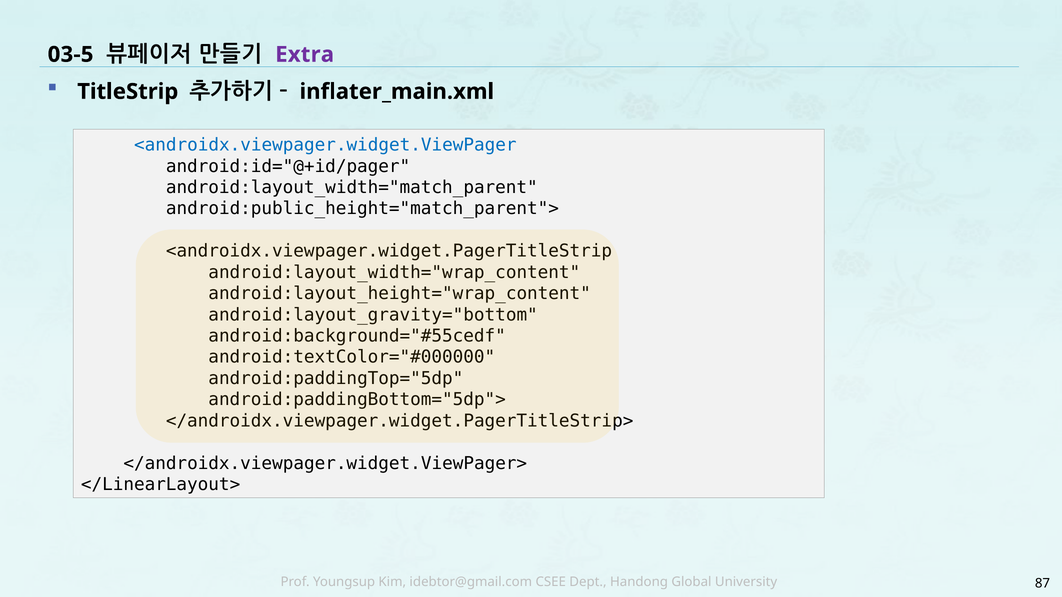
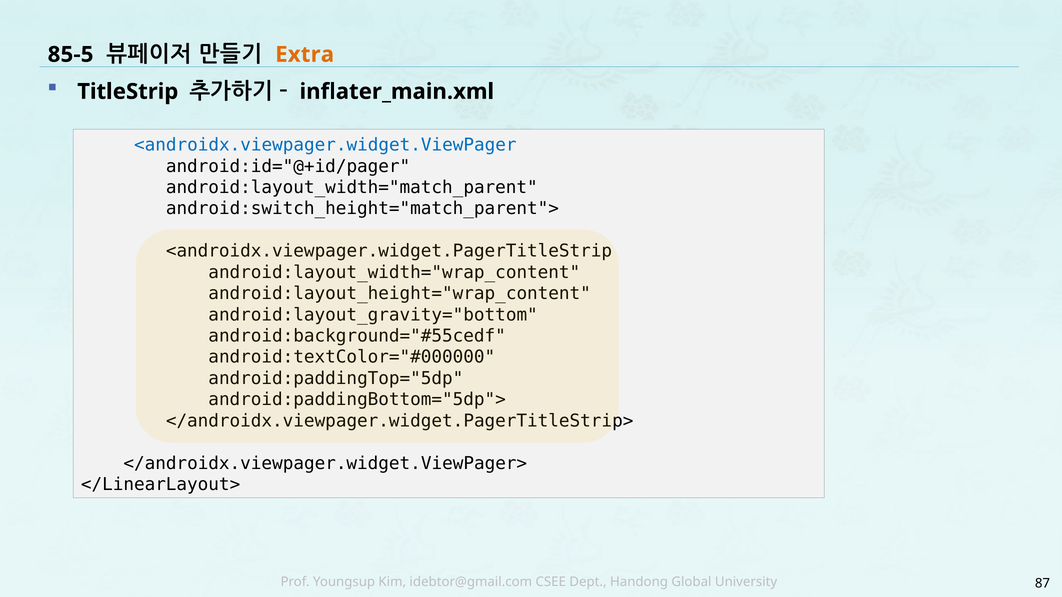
03-5: 03-5 -> 85-5 (71, 55)
Extra colour: purple -> orange (305, 55)
android:public_height="match_parent">: android:public_height="match_parent"> -> android:switch_height="match_parent"> (362, 209)
